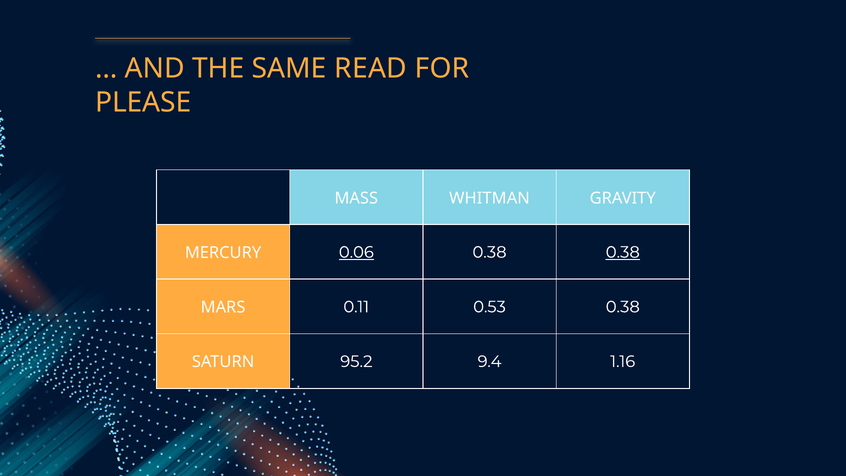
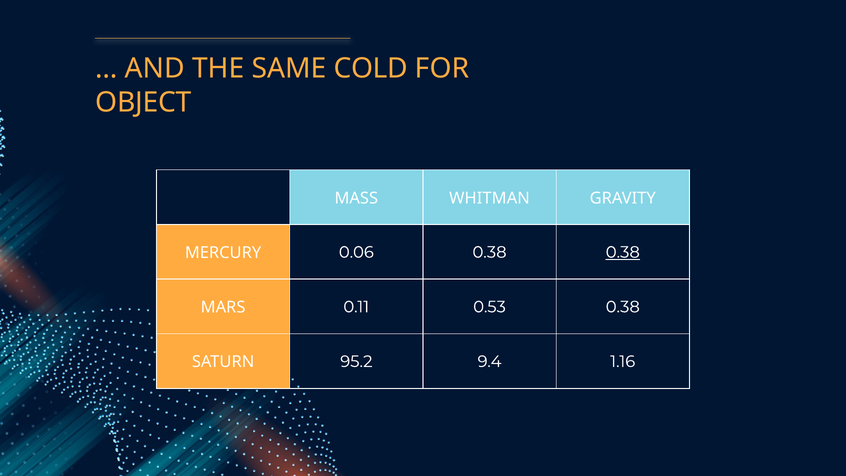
READ: READ -> COLD (371, 69)
PLEASE: PLEASE -> OBJECT (143, 102)
0.06 underline: present -> none (356, 252)
